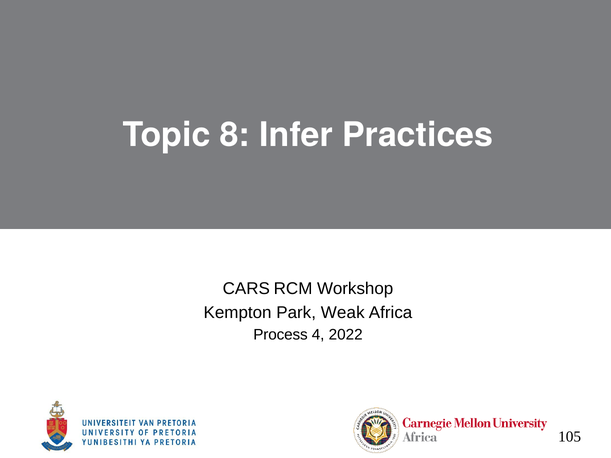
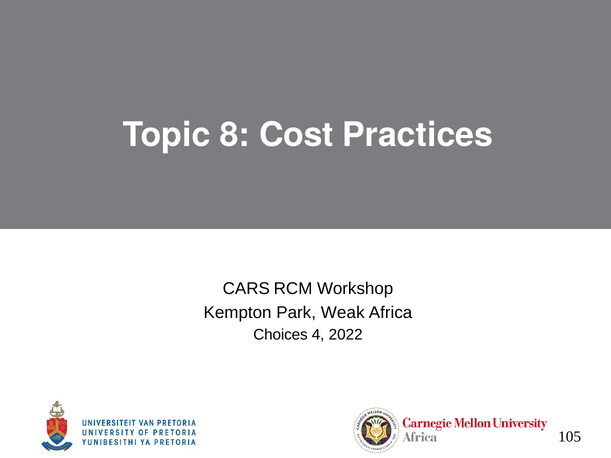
Infer: Infer -> Cost (296, 135)
Process: Process -> Choices (280, 335)
